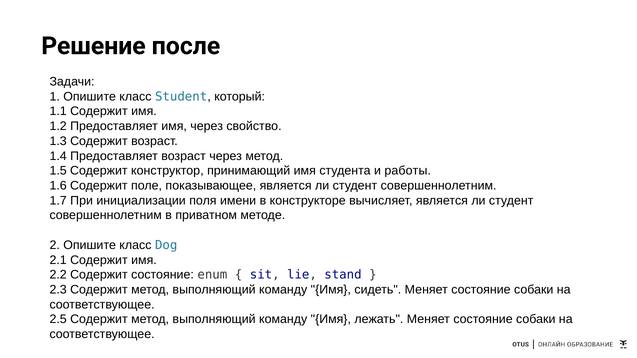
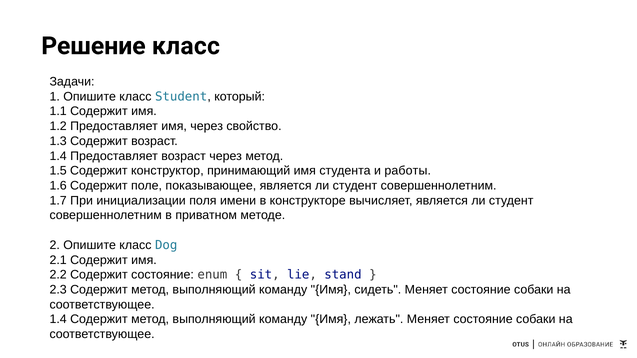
Решение после: после -> класс (186, 46)
2.5: 2.5 -> 1.4 (58, 320)
